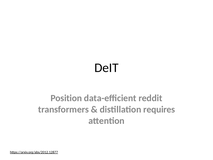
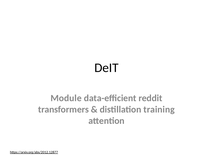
Position: Position -> Module (66, 98)
requires: requires -> training (159, 109)
